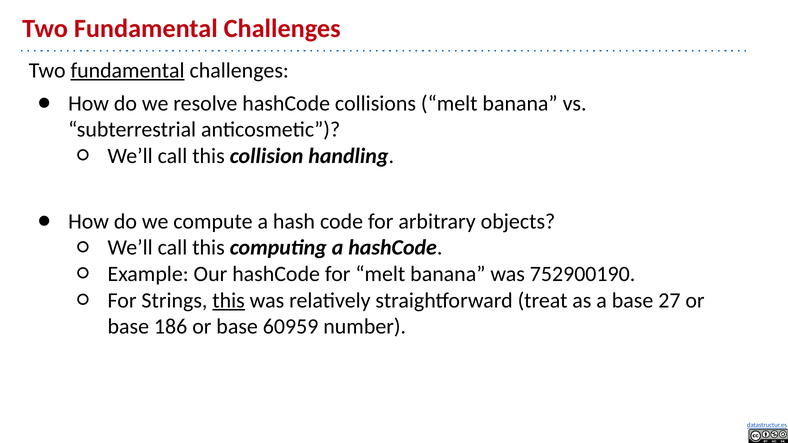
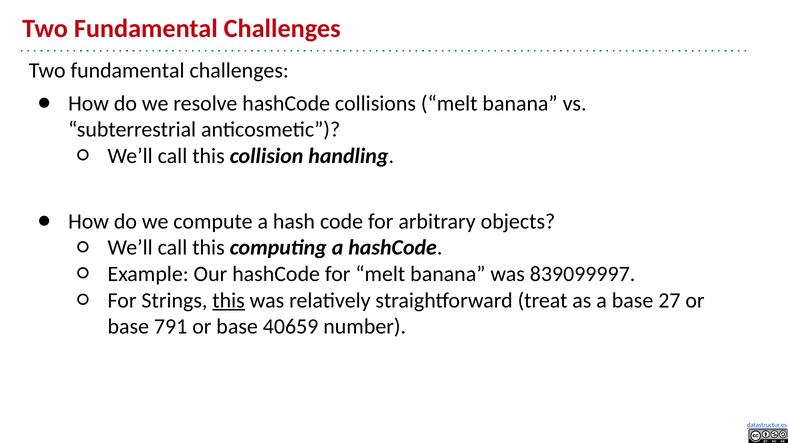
fundamental underline: present -> none (128, 71)
752900190: 752900190 -> 839099997 (583, 274)
186: 186 -> 791 (171, 327)
60959: 60959 -> 40659 (291, 327)
